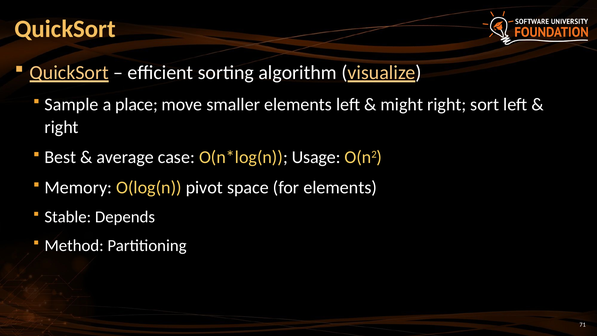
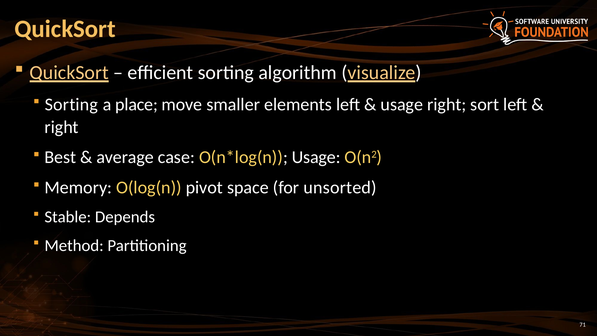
Sample: Sample -> Sorting (71, 104)
might: might -> usage (402, 104)
for elements: elements -> unsorted (340, 188)
